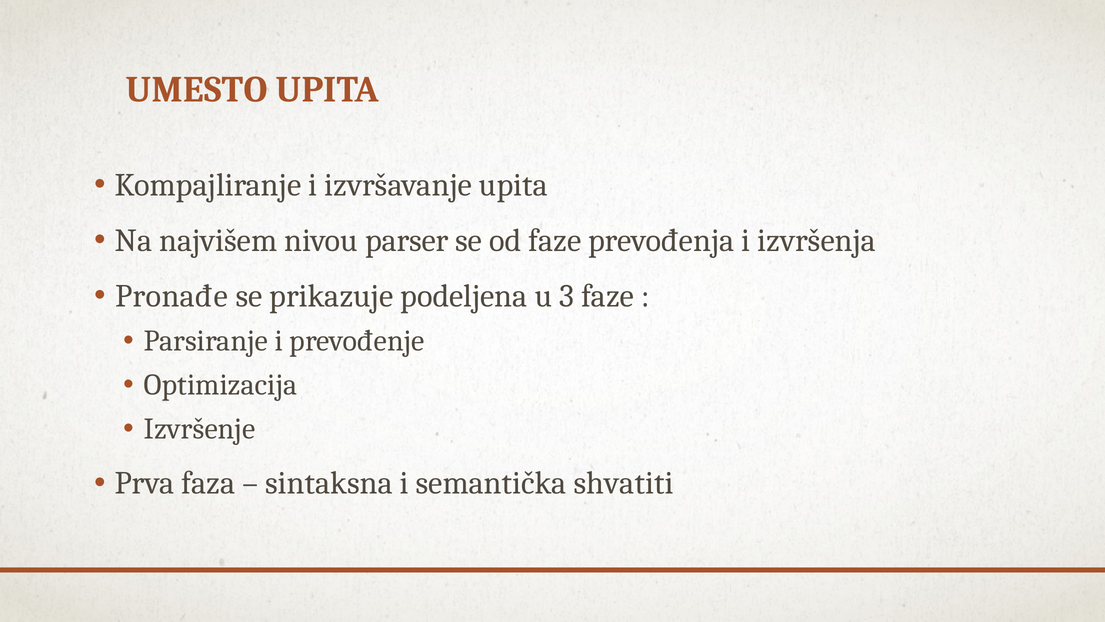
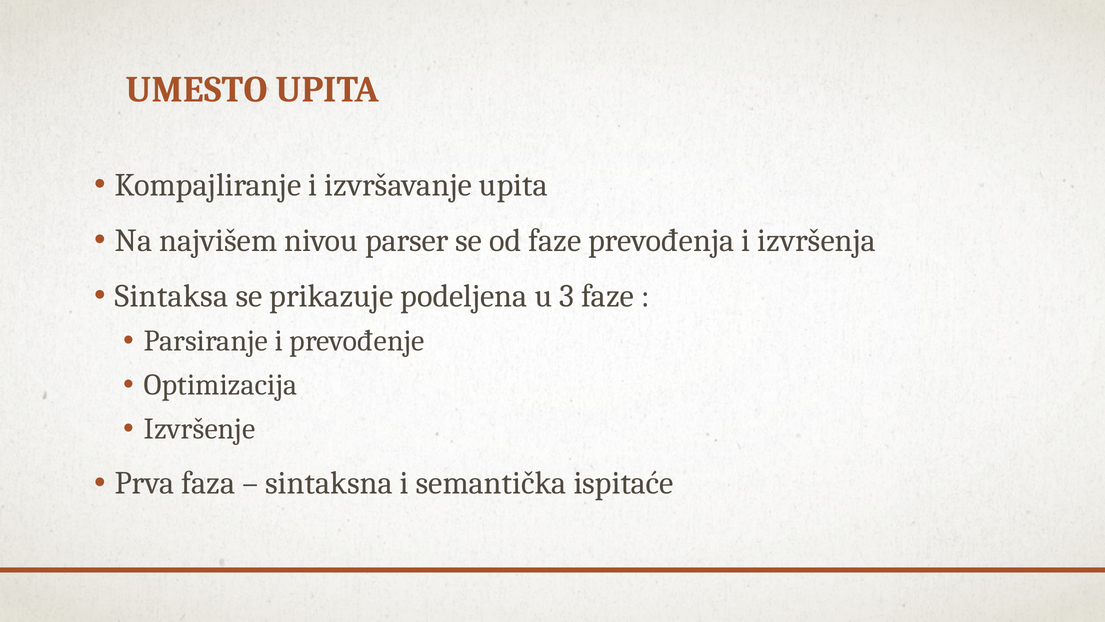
Pronađe: Pronađe -> Sintaksa (172, 296)
shvatiti: shvatiti -> ispitaće (624, 483)
